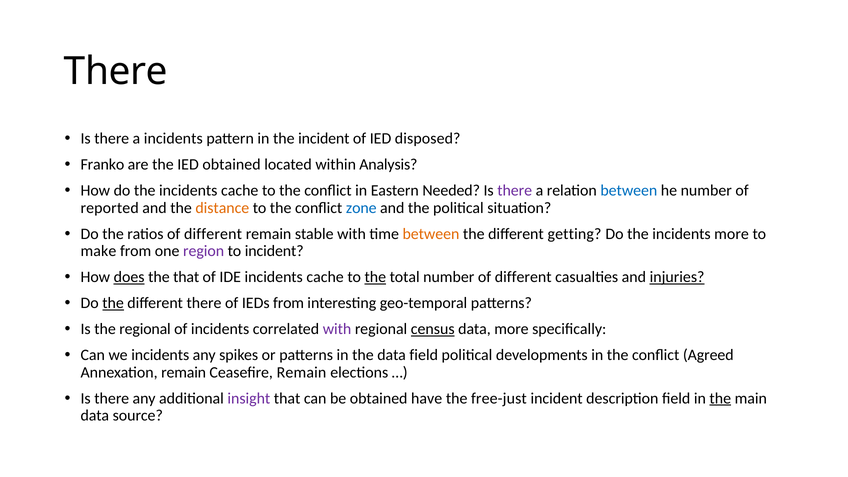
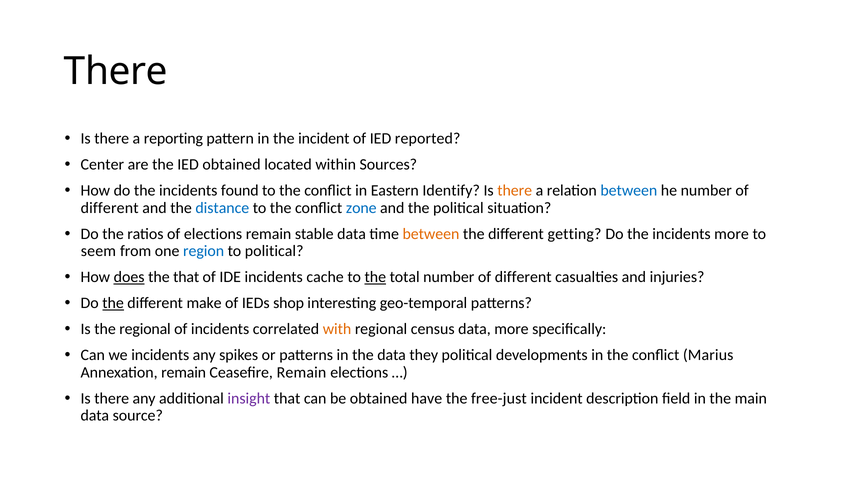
a incidents: incidents -> reporting (173, 139)
disposed: disposed -> reported (428, 139)
Franko: Franko -> Center (102, 165)
Analysis: Analysis -> Sources (388, 165)
the incidents cache: cache -> found (240, 191)
Needed: Needed -> Identify (451, 191)
there colour: purple -> orange (515, 191)
reported: reported -> different (110, 208)
distance colour: orange -> blue (222, 208)
ratios of different: different -> elections (213, 234)
stable with: with -> data (352, 234)
make: make -> seem (98, 251)
region colour: purple -> blue (204, 251)
to incident: incident -> political (274, 251)
injuries underline: present -> none (677, 277)
different there: there -> make (204, 303)
IEDs from: from -> shop (289, 303)
with colour: purple -> orange (337, 329)
census underline: present -> none (433, 329)
data field: field -> they (424, 355)
Agreed: Agreed -> Marius (708, 355)
the underline: present -> none (720, 398)
